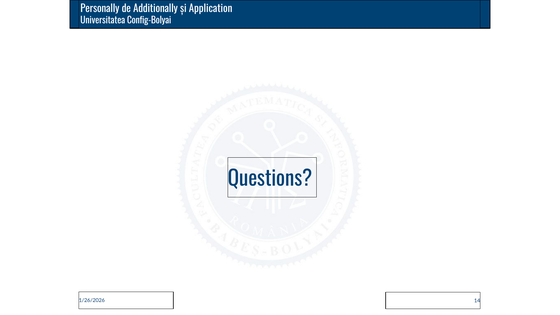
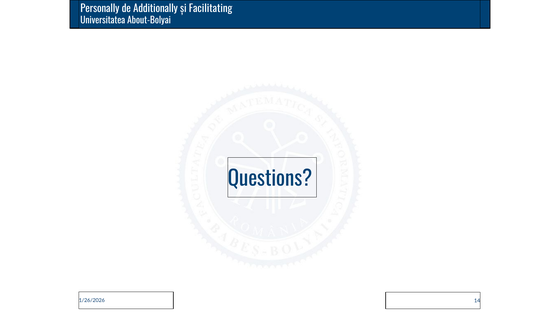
Application: Application -> Facilitating (211, 9)
Config-Bolyai: Config-Bolyai -> About-Bolyai (149, 20)
